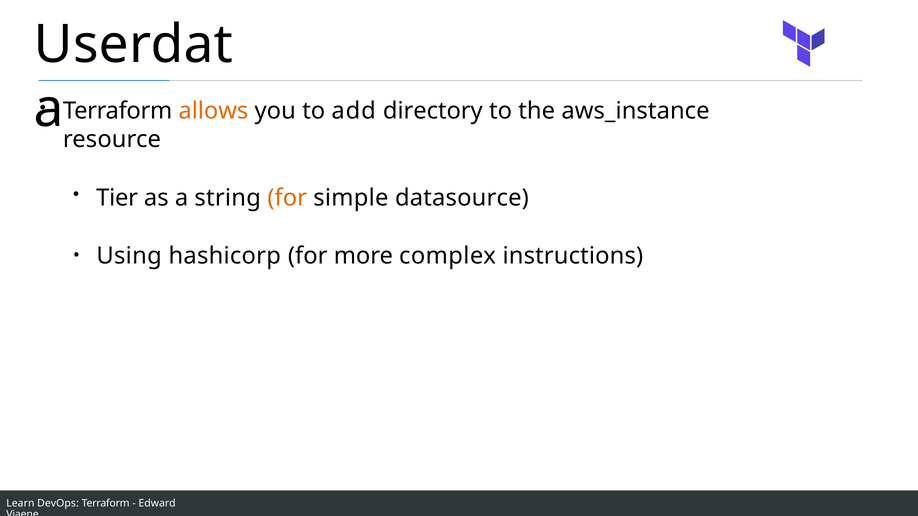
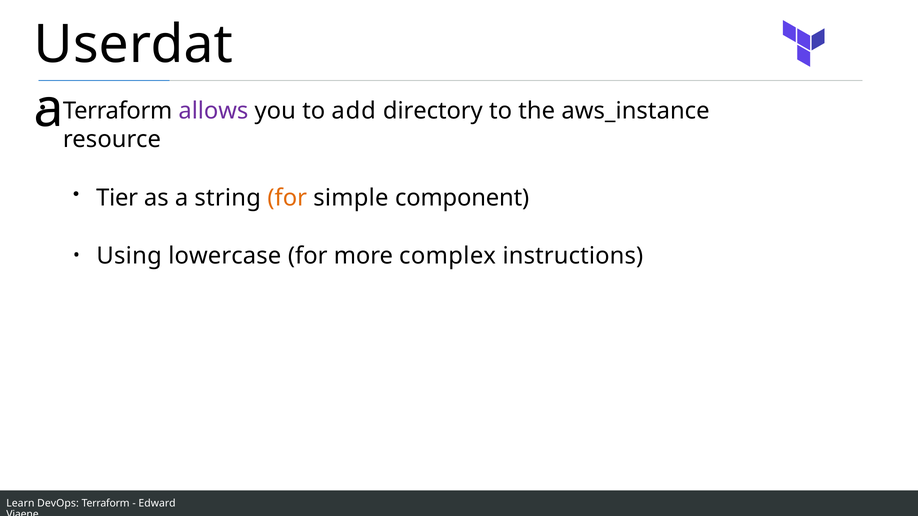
allows colour: orange -> purple (213, 111)
datasource: datasource -> component (462, 198)
hashicorp: hashicorp -> lowercase (225, 256)
